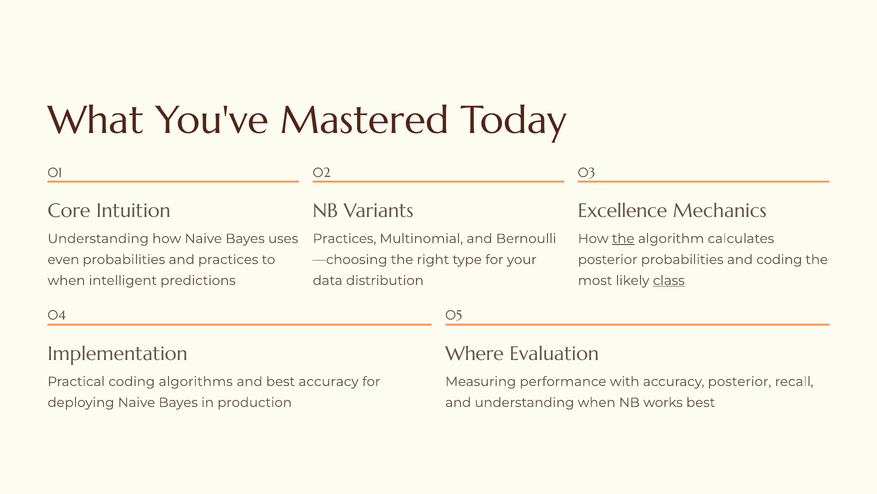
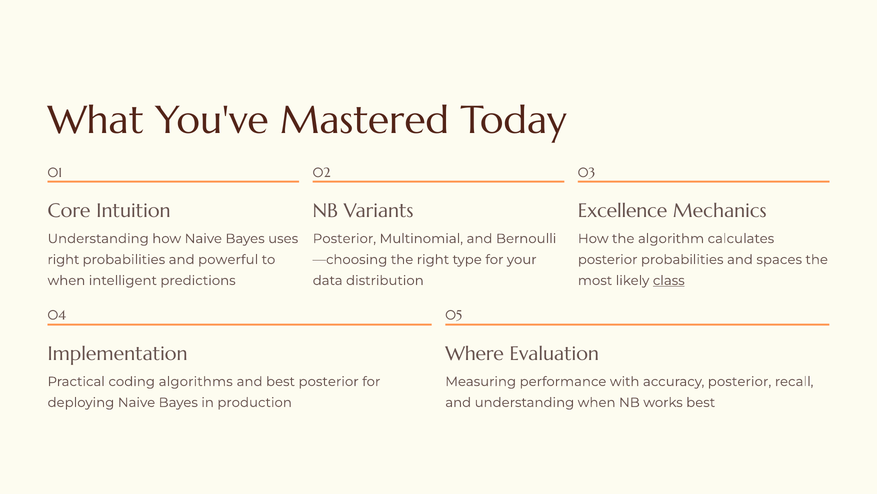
Practices: Practices -> Posterior (344, 238)
the underline: present -> none (623, 238)
even: even -> right (63, 259)
and practices: practices -> powerful (228, 259)
and coding: coding -> spaces (779, 259)
best accuracy: accuracy -> posterior (329, 381)
